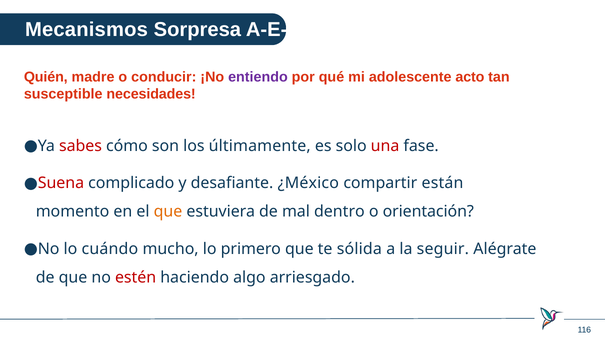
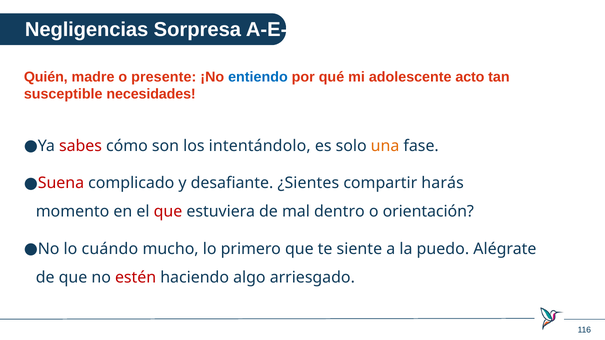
Mecanismos: Mecanismos -> Negligencias (87, 30)
conducir: conducir -> presente (164, 77)
entiendo colour: purple -> blue (258, 77)
últimamente: últimamente -> intentándolo (260, 146)
una colour: red -> orange (385, 146)
¿México: ¿México -> ¿Sientes (308, 183)
están: están -> harás (443, 183)
que colour: orange -> red (168, 212)
sólida: sólida -> siente (359, 249)
seguir: seguir -> puedo (443, 249)
